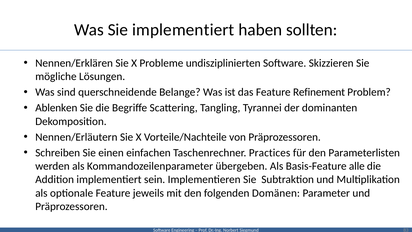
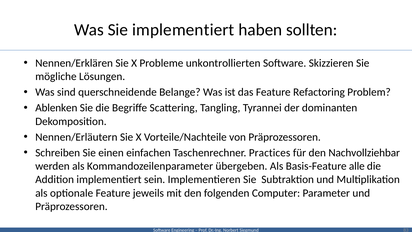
undisziplinierten: undisziplinierten -> unkontrollierten (223, 63)
Refinement: Refinement -> Refactoring (319, 92)
Parameterlisten: Parameterlisten -> Nachvollziehbar (364, 153)
Domänen: Domänen -> Computer (276, 193)
